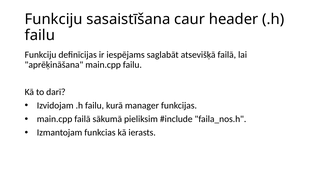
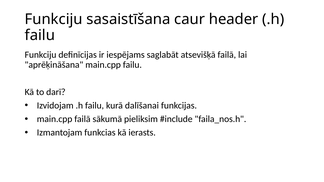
manager: manager -> dalīšanai (142, 106)
